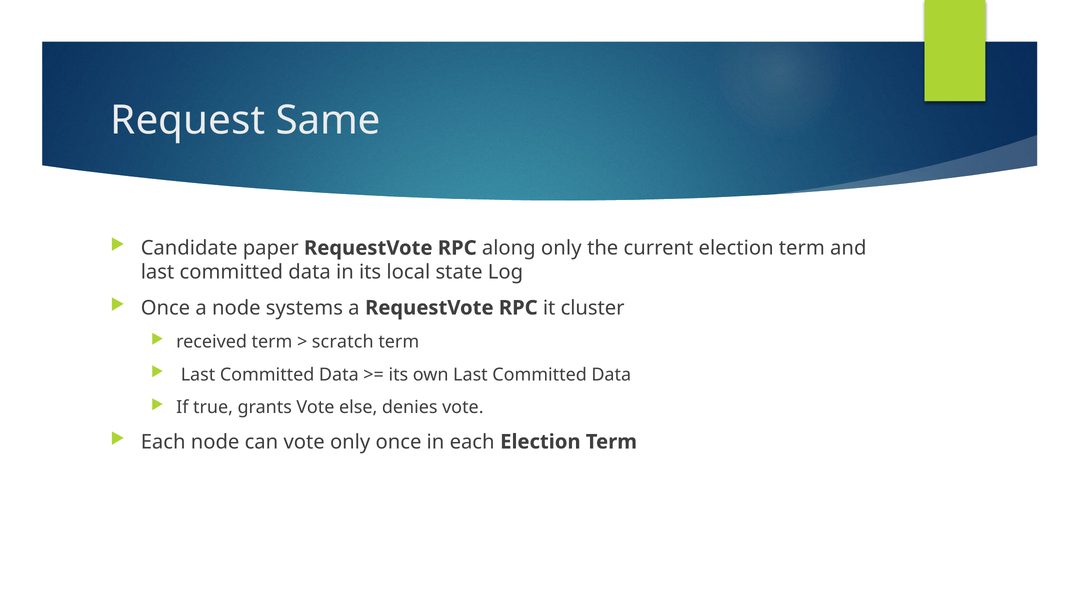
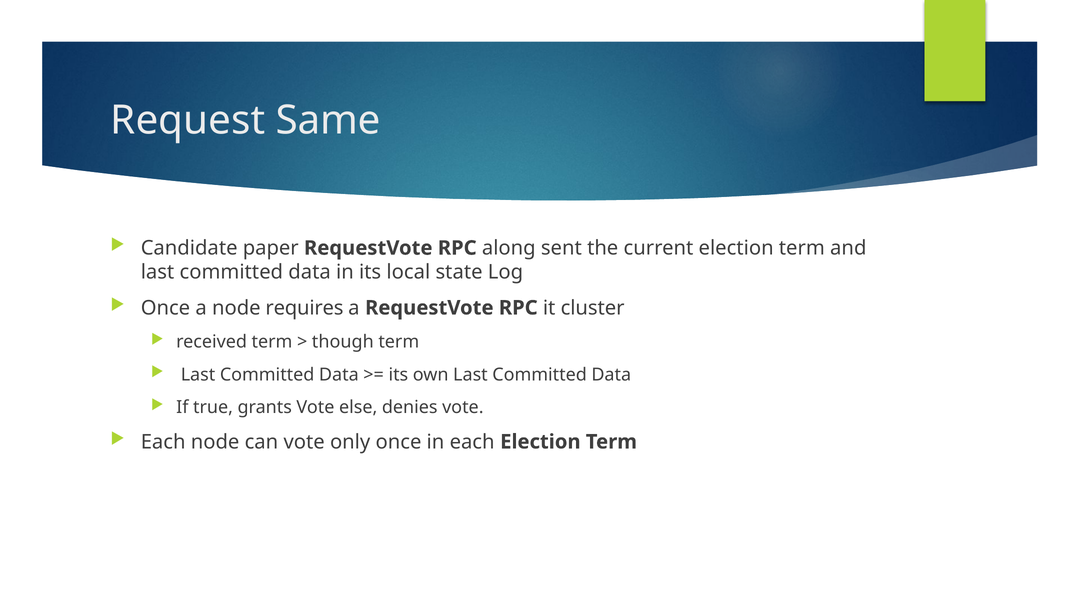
along only: only -> sent (561, 248)
systems: systems -> requires (304, 308)
scratch: scratch -> though (343, 342)
